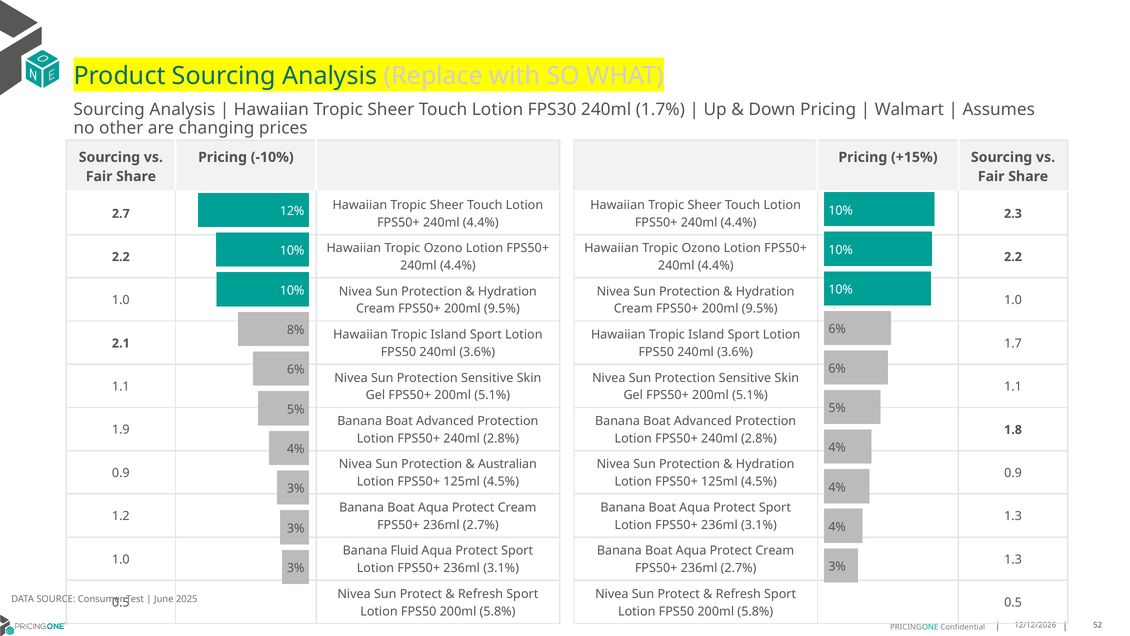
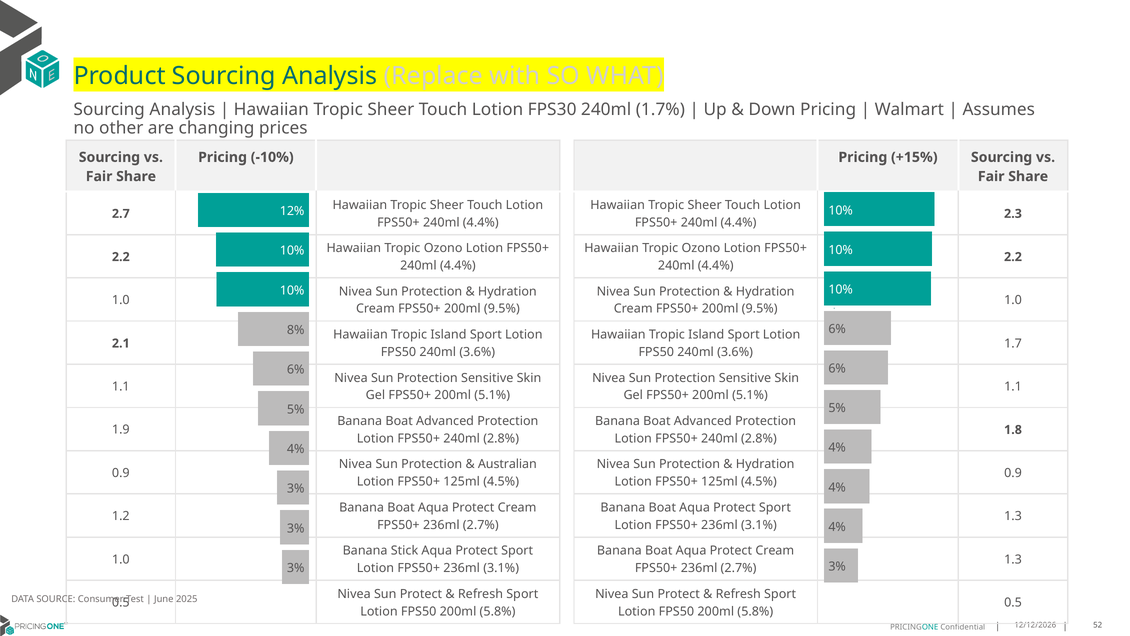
Fluid: Fluid -> Stick (404, 550)
